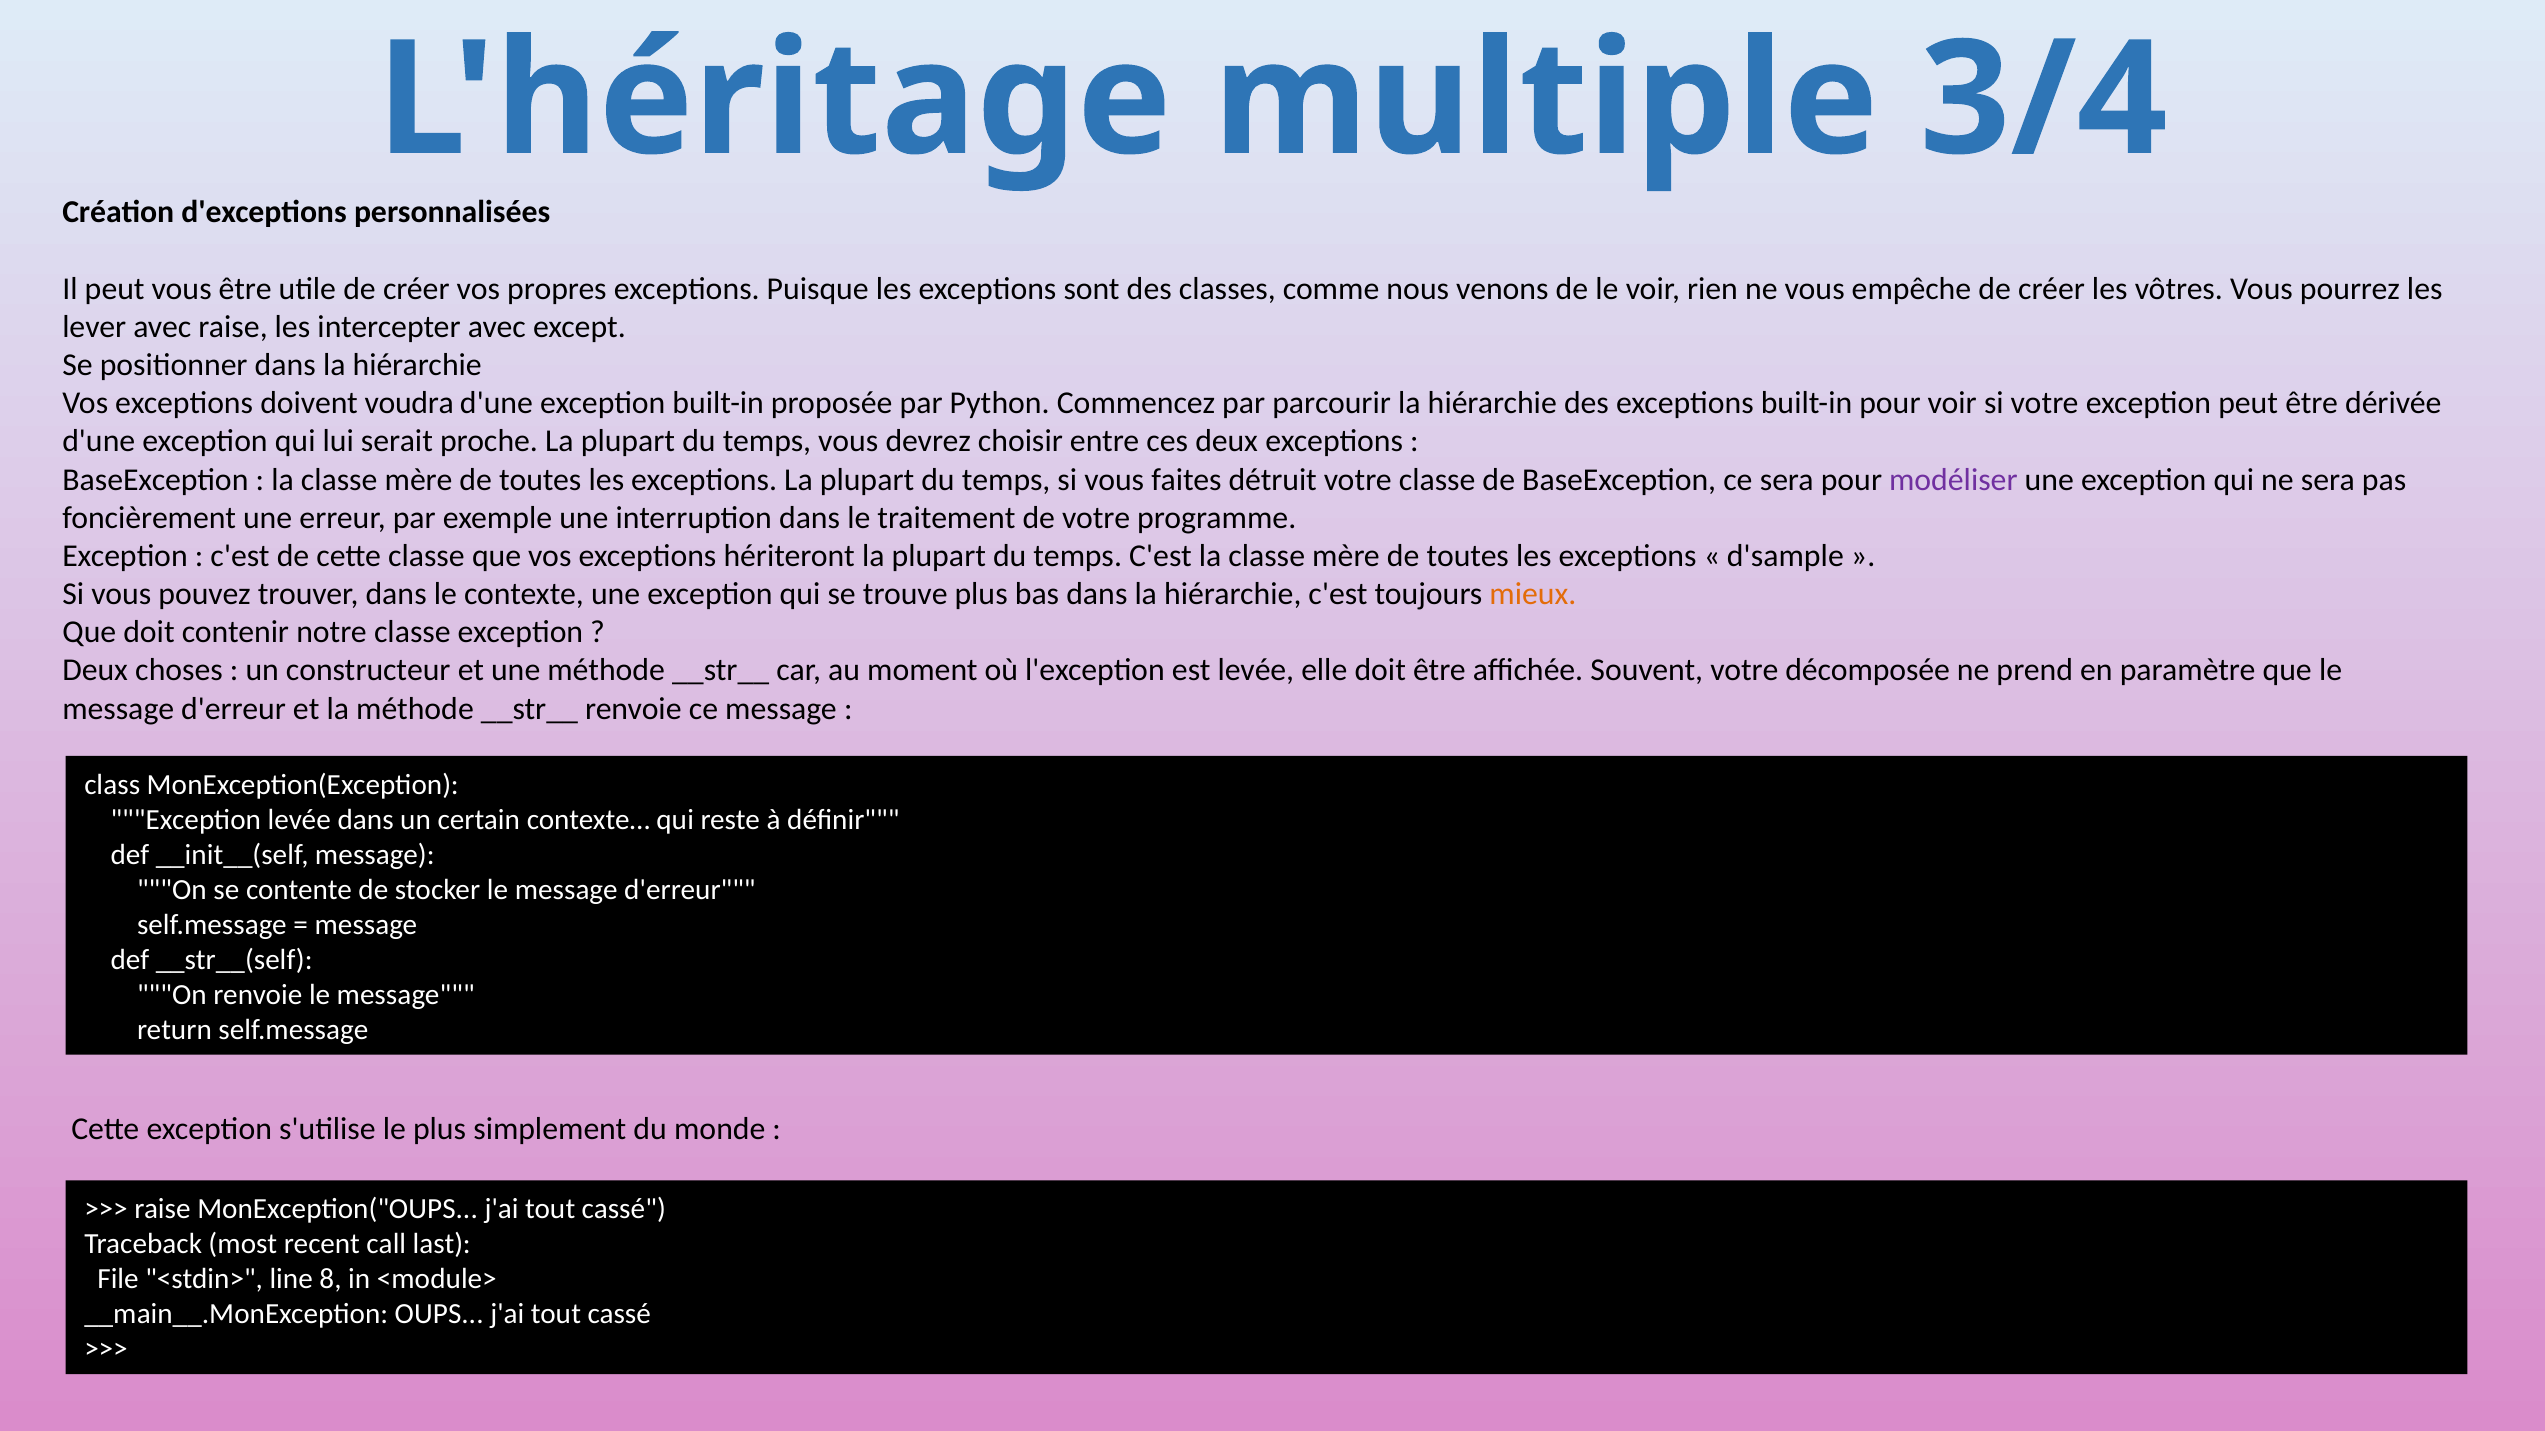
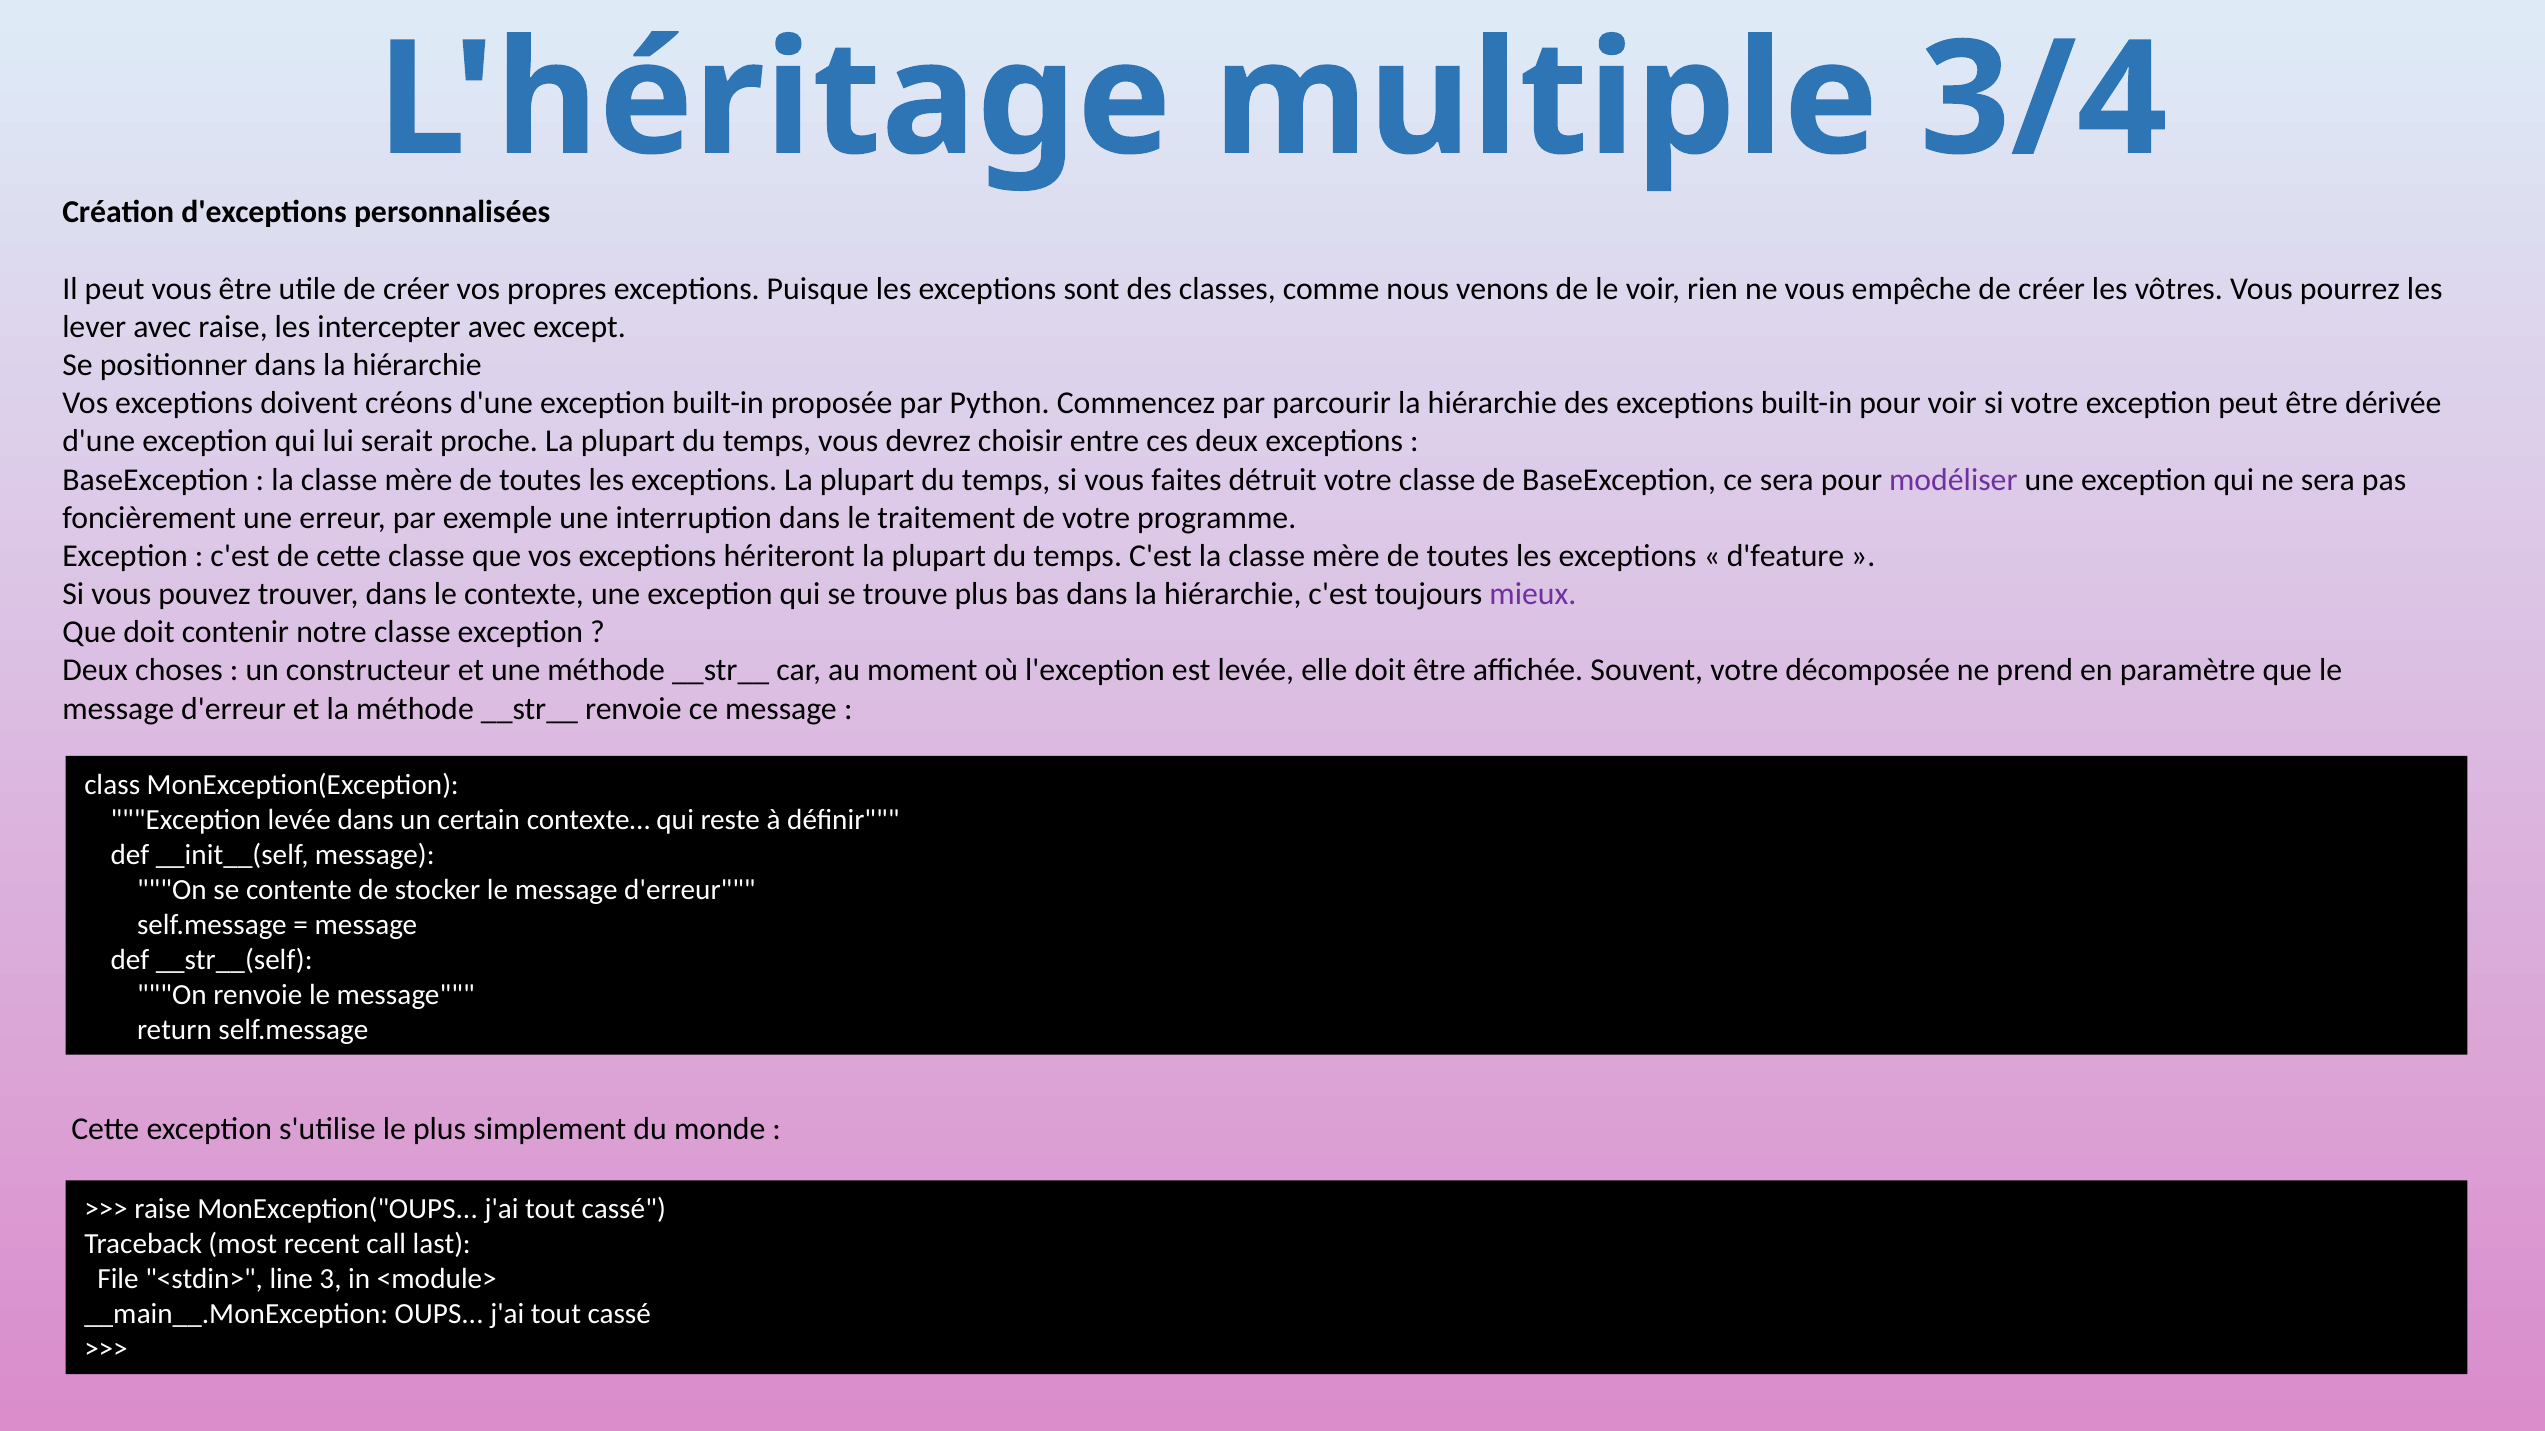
voudra: voudra -> créons (409, 403)
d'sample: d'sample -> d'feature (1786, 556)
mieux colour: orange -> purple (1533, 594)
8: 8 -> 3 (330, 1280)
